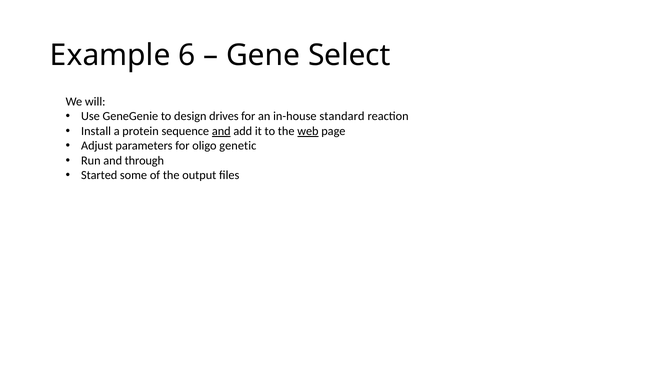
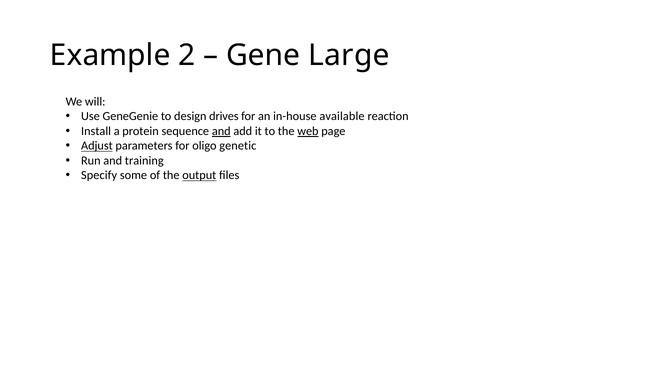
6: 6 -> 2 (187, 55)
Select: Select -> Large (349, 55)
standard: standard -> available (342, 116)
Adjust underline: none -> present (97, 146)
through: through -> training (144, 160)
Started: Started -> Specify (99, 175)
output underline: none -> present (199, 175)
